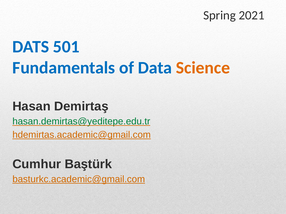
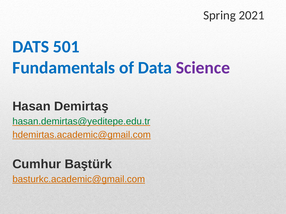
Science colour: orange -> purple (203, 68)
